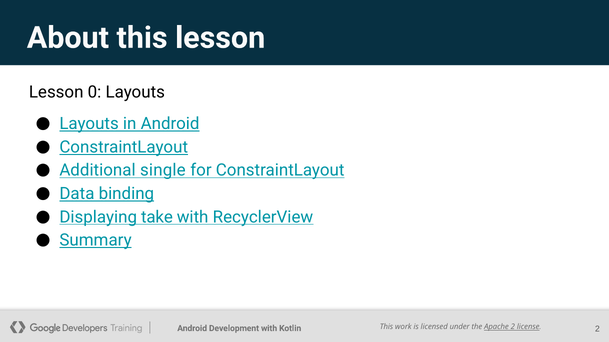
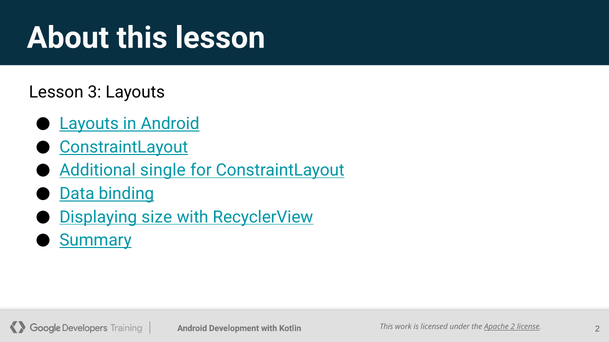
0: 0 -> 3 (94, 92)
take: take -> size (157, 217)
